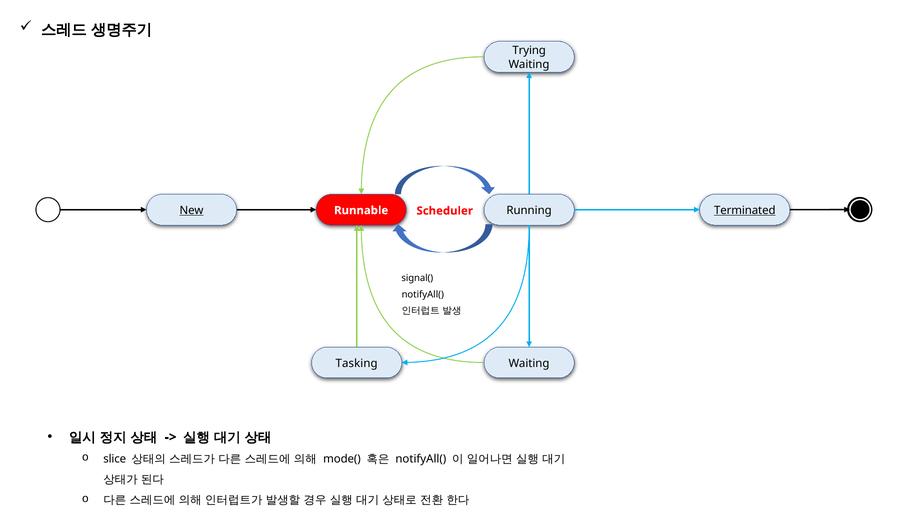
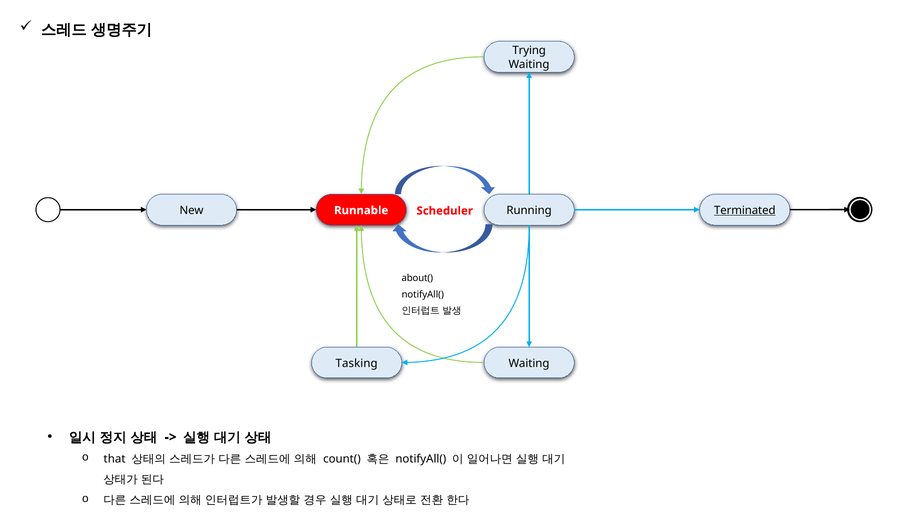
New underline: present -> none (192, 211)
signal(: signal( -> about( (417, 278)
slice: slice -> that (115, 459)
mode(: mode( -> count( (342, 459)
